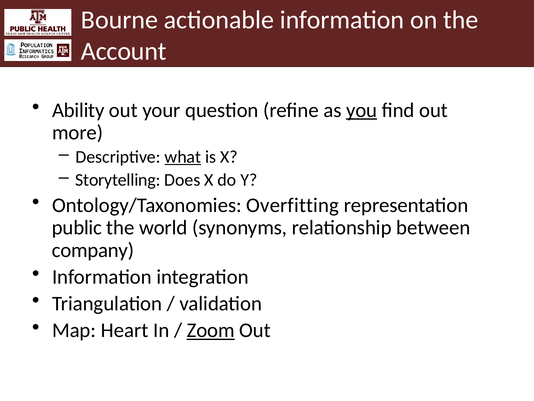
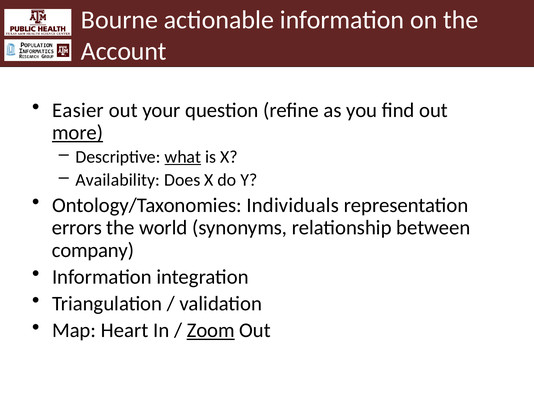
Ability: Ability -> Easier (78, 110)
you underline: present -> none (362, 110)
more underline: none -> present (78, 132)
Storytelling: Storytelling -> Availability (118, 180)
Overfitting: Overfitting -> Individuals (293, 205)
public: public -> errors (77, 228)
